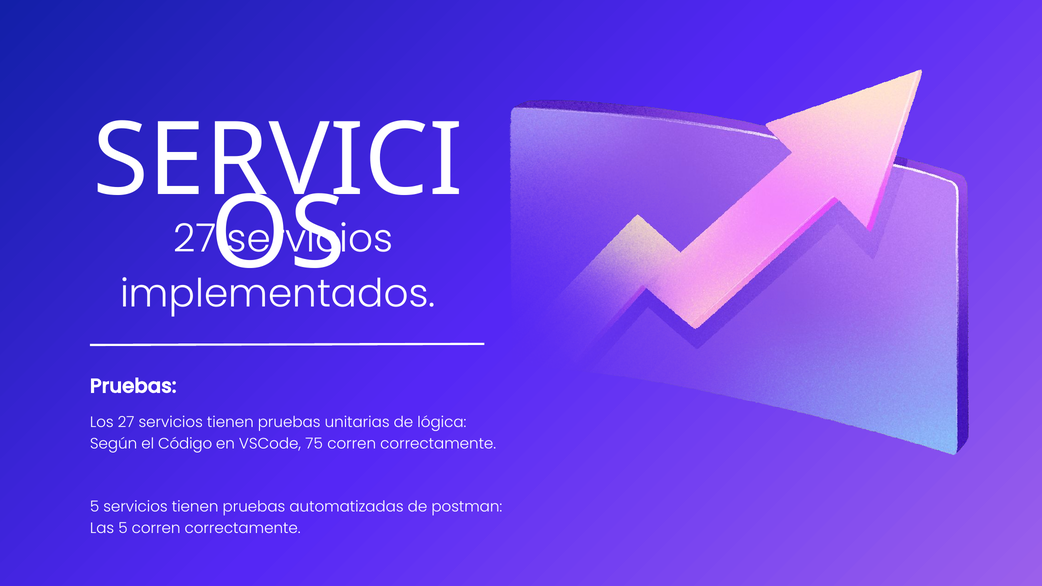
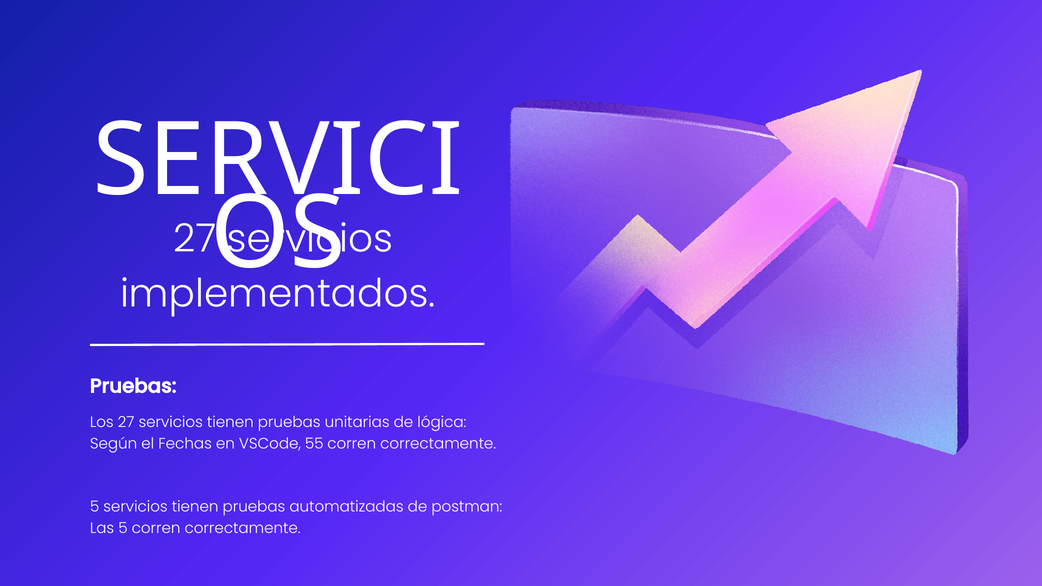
Código: Código -> Fechas (185, 444)
75: 75 -> 55 (314, 444)
